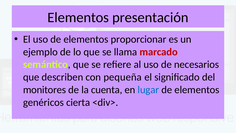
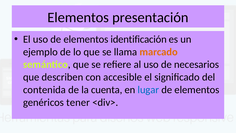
proporcionar: proporcionar -> identificación (139, 39)
marcado colour: red -> orange (159, 52)
pequeña: pequeña -> accesible (123, 77)
monitores: monitores -> contenida (44, 90)
cierta: cierta -> tener (78, 102)
